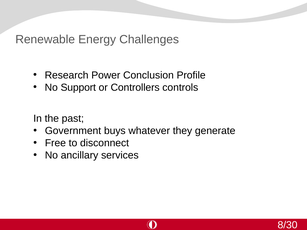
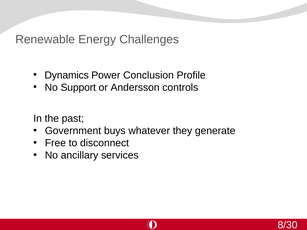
Research: Research -> Dynamics (67, 75)
Controllers: Controllers -> Andersson (135, 88)
